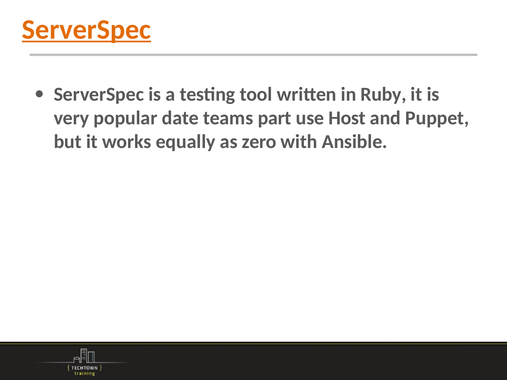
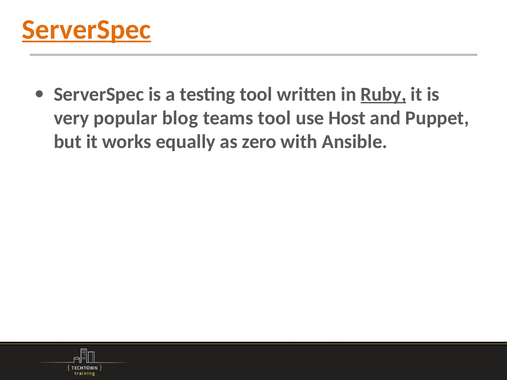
Ruby underline: none -> present (384, 94)
date: date -> blog (180, 118)
teams part: part -> tool (274, 118)
